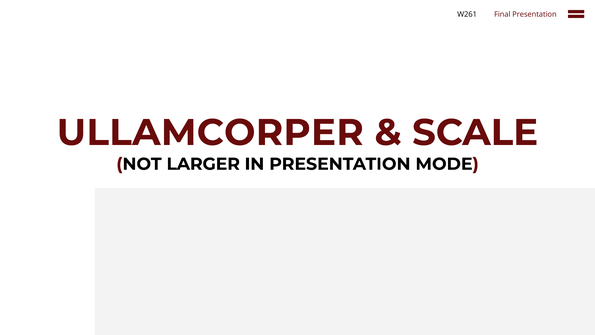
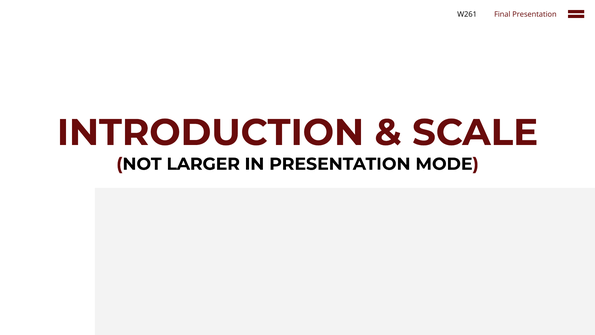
ULLAMCORPER: ULLAMCORPER -> INTRODUCTION (210, 133)
